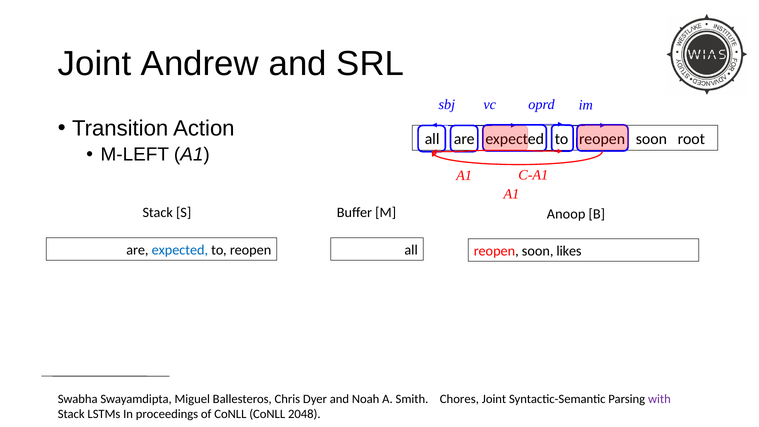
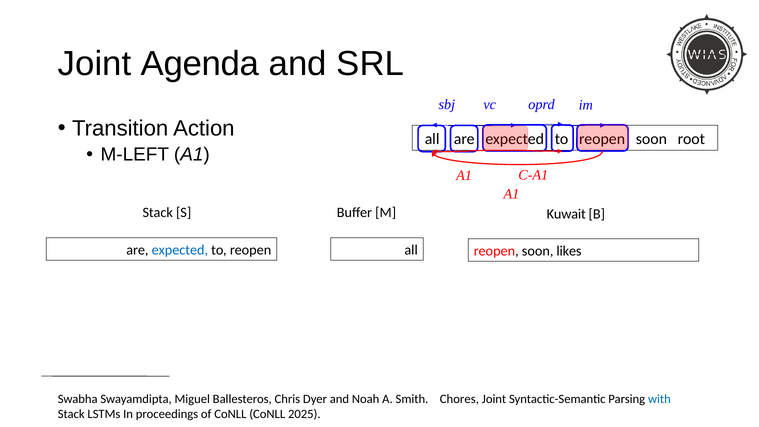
Andrew: Andrew -> Agenda (200, 64)
Anoop: Anoop -> Kuwait (566, 214)
with colour: purple -> blue (659, 399)
2048: 2048 -> 2025 (304, 414)
